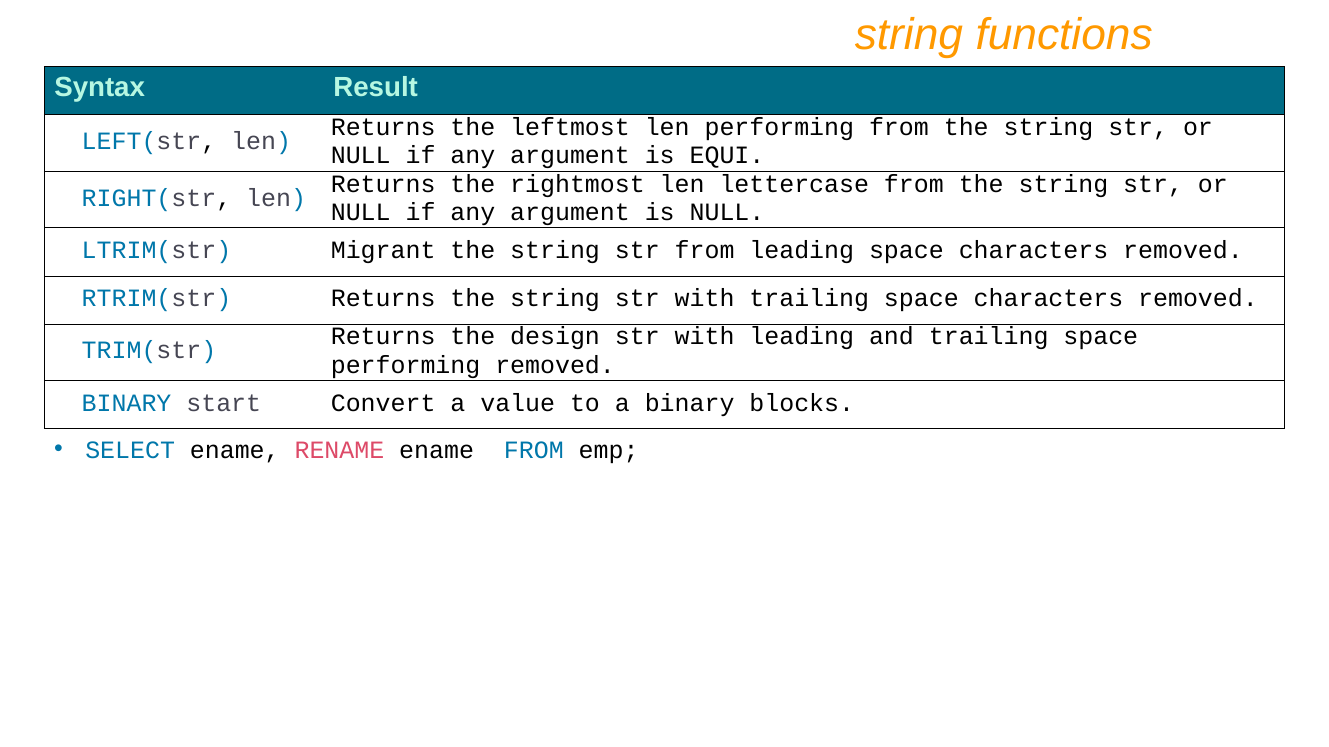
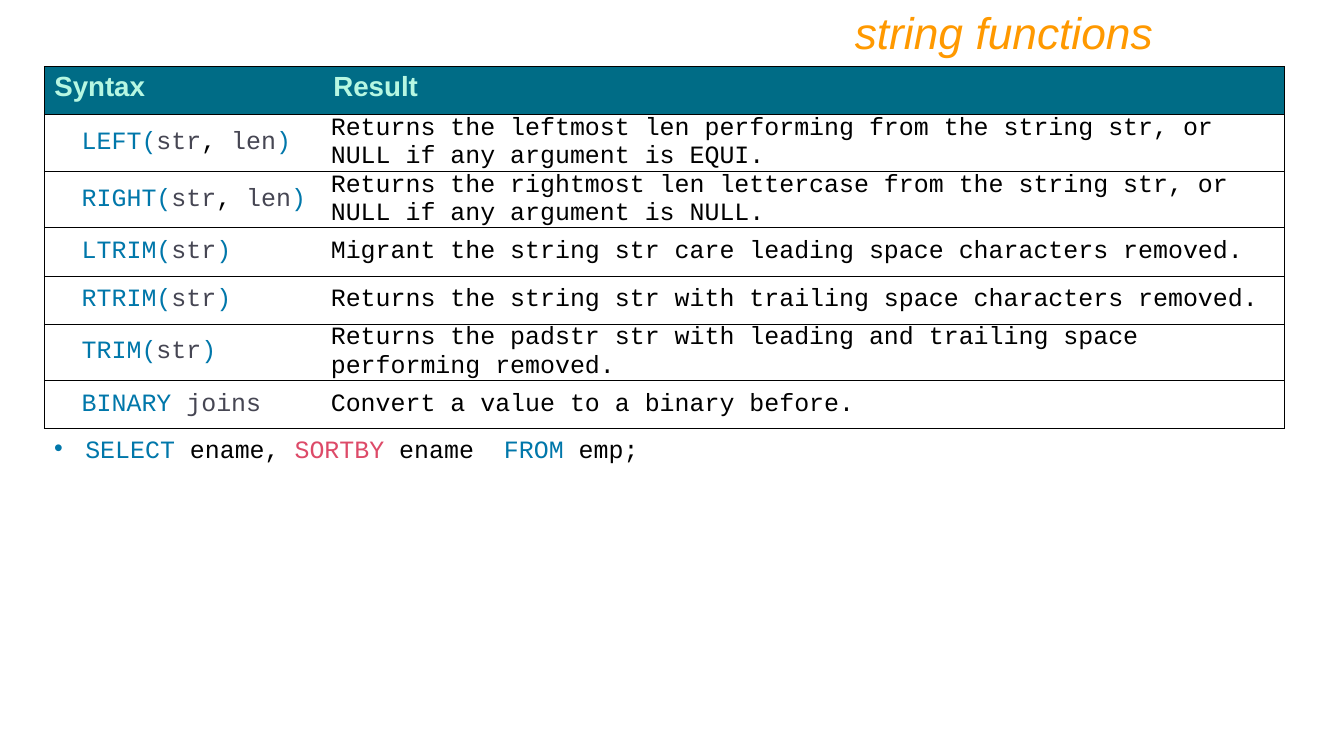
str from: from -> care (705, 250)
design: design -> padstr (555, 337)
start: start -> joins (224, 403)
blocks: blocks -> before (802, 403)
RENAME: RENAME -> SORTBY (339, 450)
